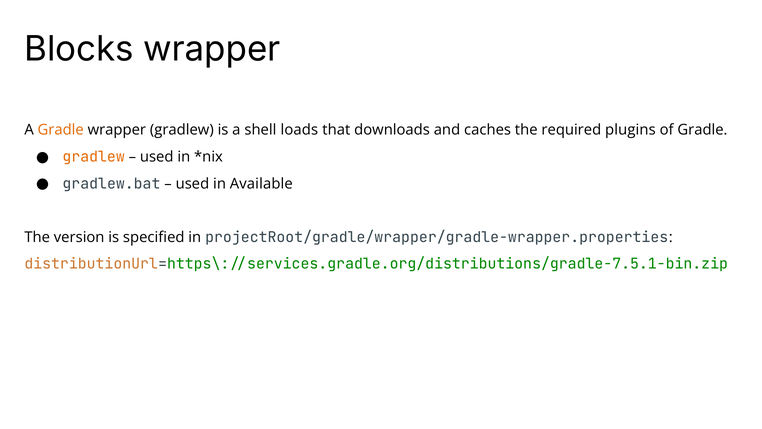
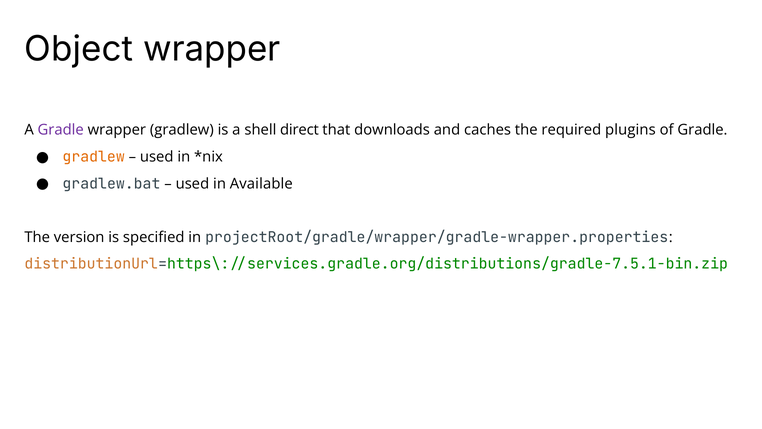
Blocks: Blocks -> Object (79, 49)
Gradle colour: orange -> purple (61, 130)
loads: loads -> direct (299, 130)
